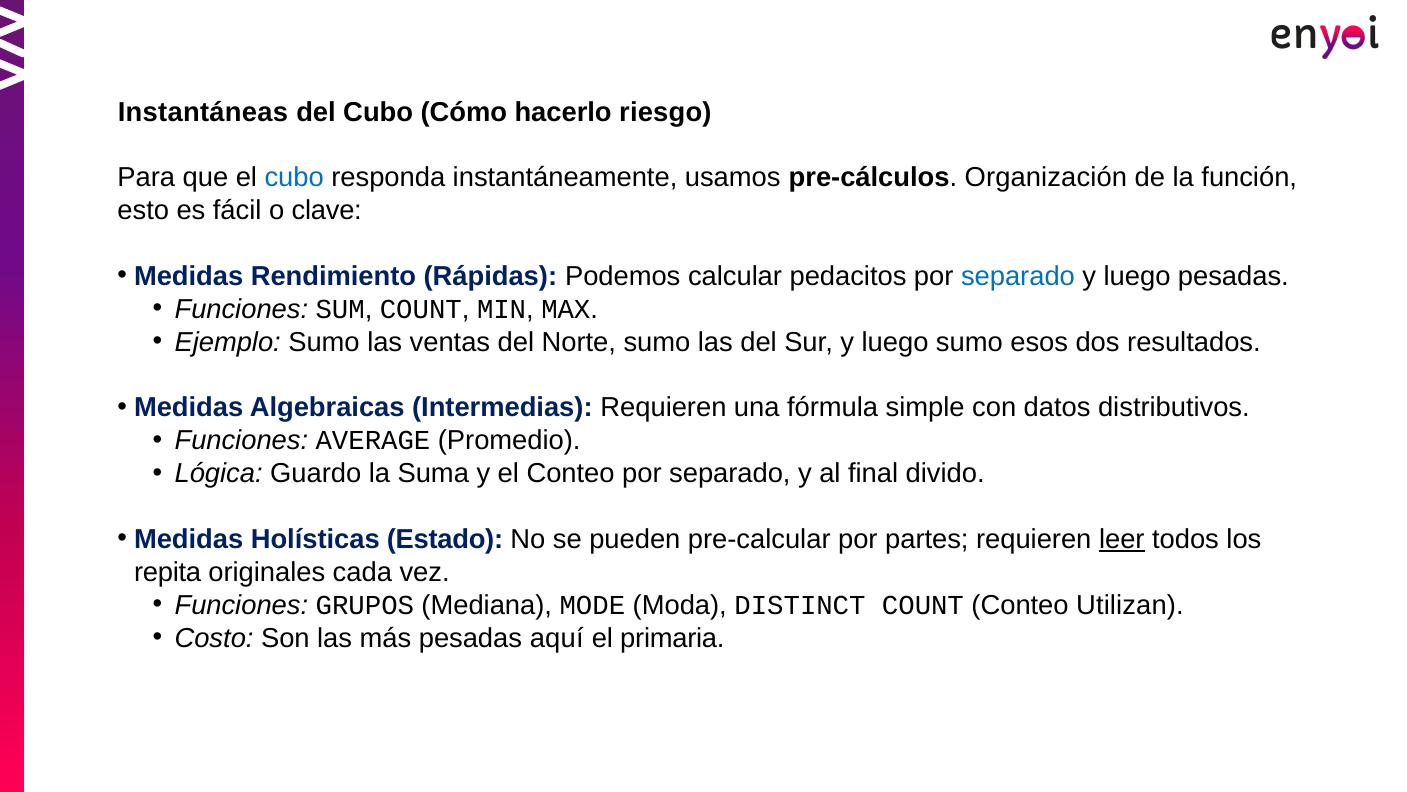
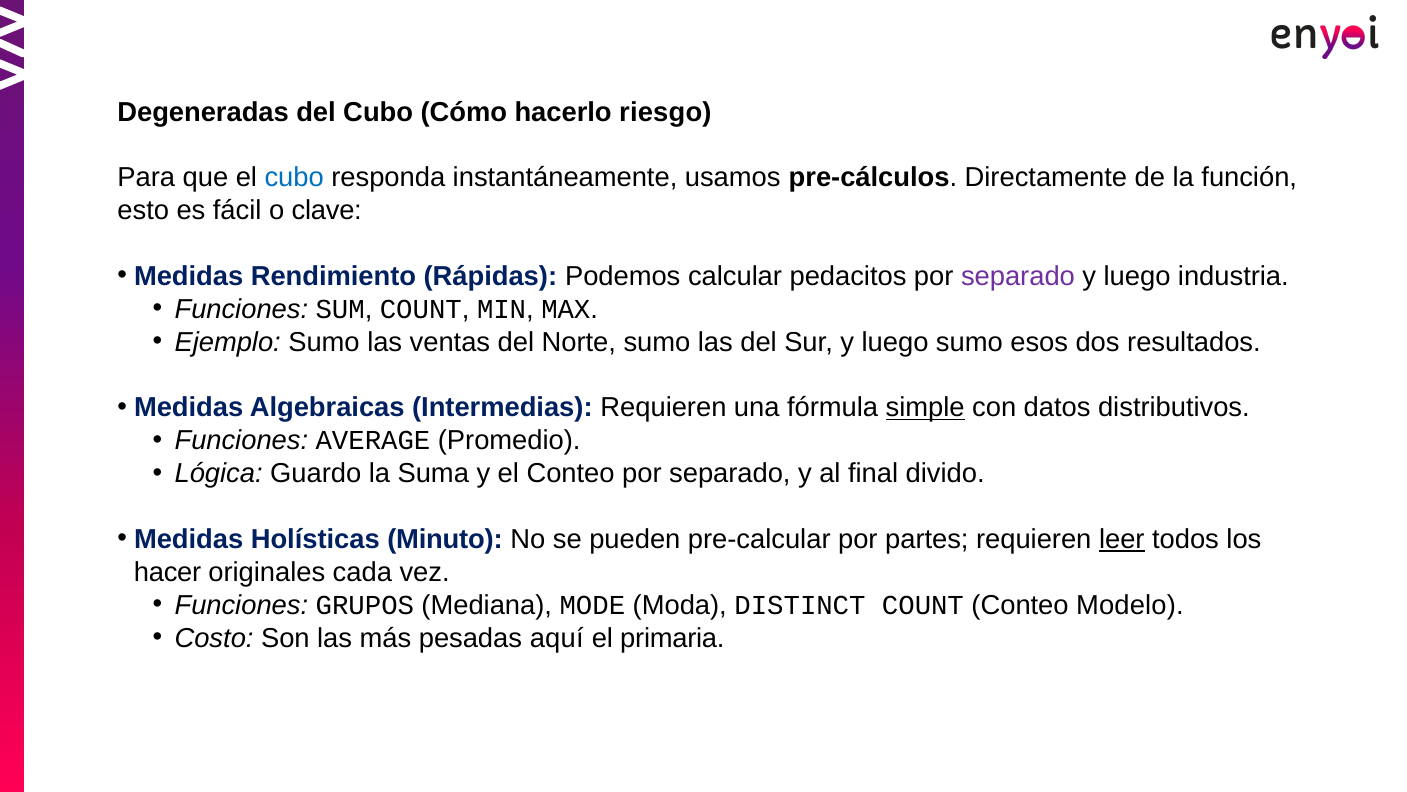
Instantáneas: Instantáneas -> Degeneradas (203, 112)
Organización: Organización -> Directamente (1046, 178)
separado colour: blue -> purple (1018, 276)
luego pesadas: pesadas -> industria (1233, 276)
simple underline: none -> present (925, 408)
Estado: Estado -> Minuto (445, 539)
repita: repita -> hacer (168, 572)
Utilizan: Utilizan -> Modelo (1130, 605)
